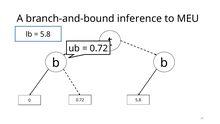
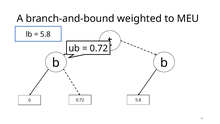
inference: inference -> weighted (139, 18)
